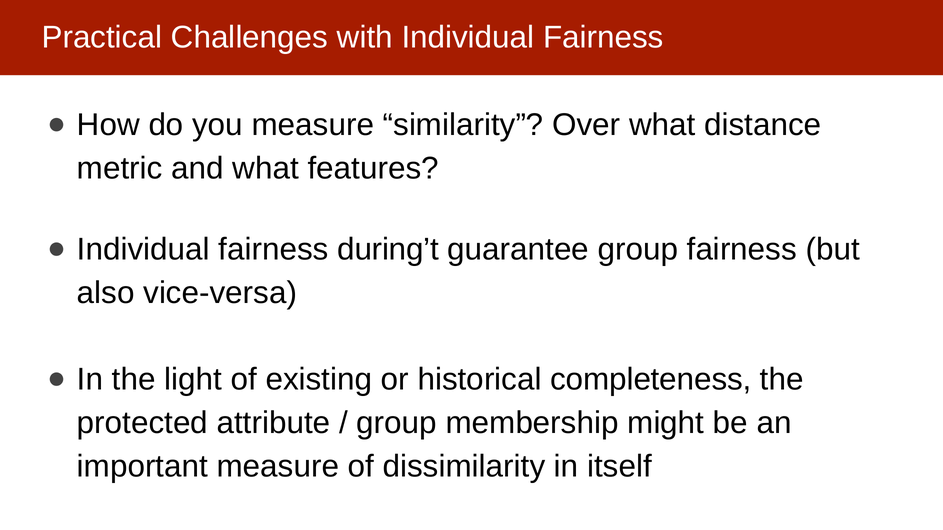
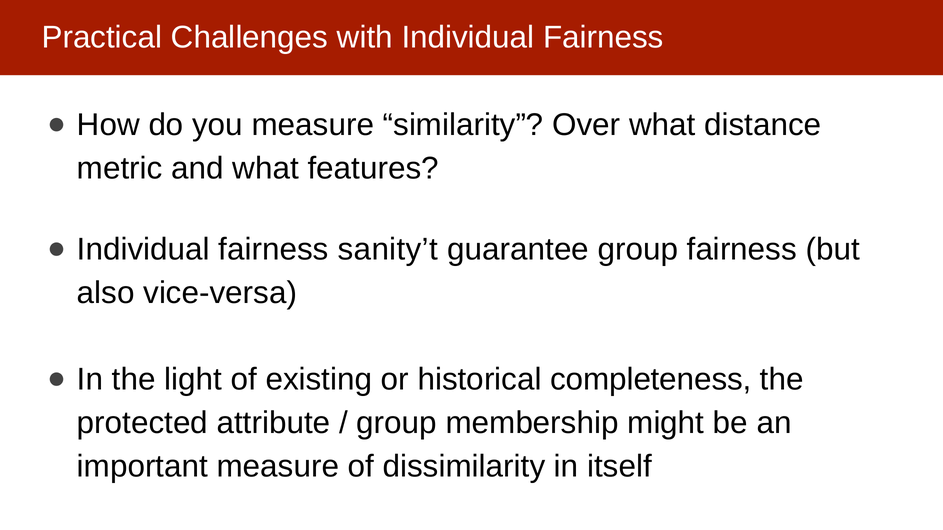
during’t: during’t -> sanity’t (388, 250)
